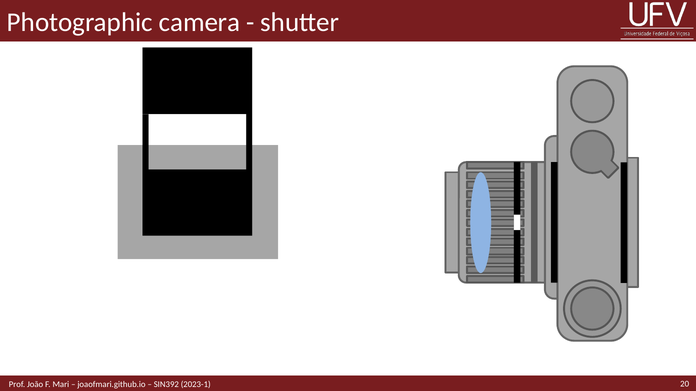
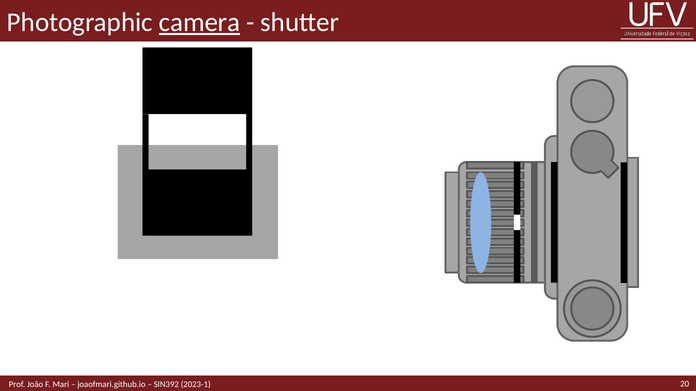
camera underline: none -> present (200, 22)
